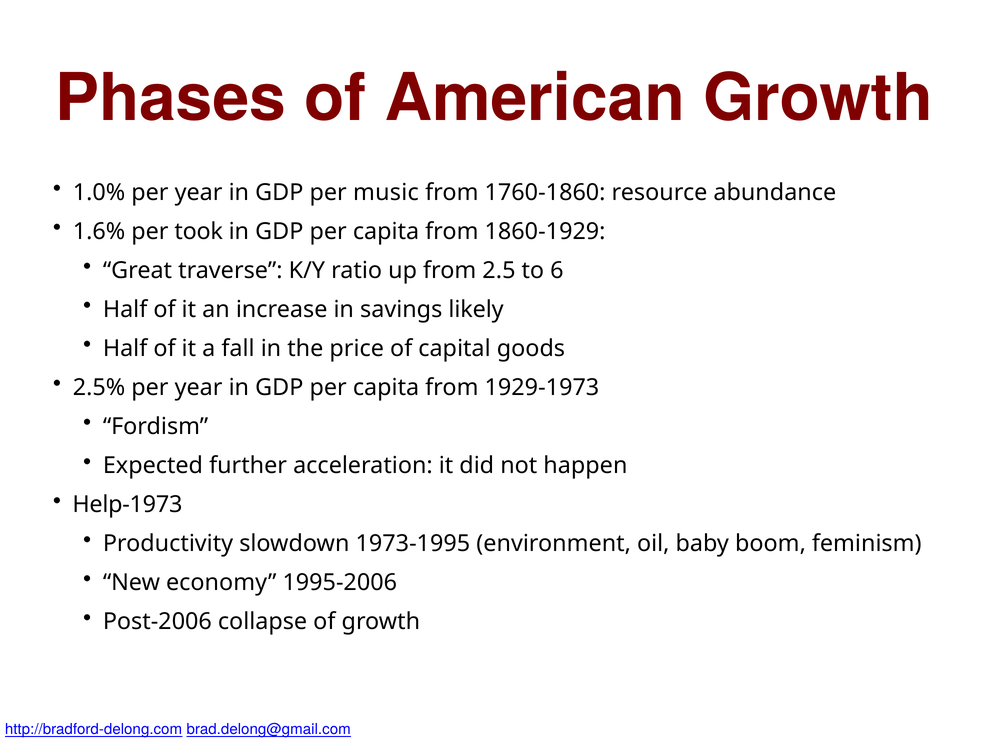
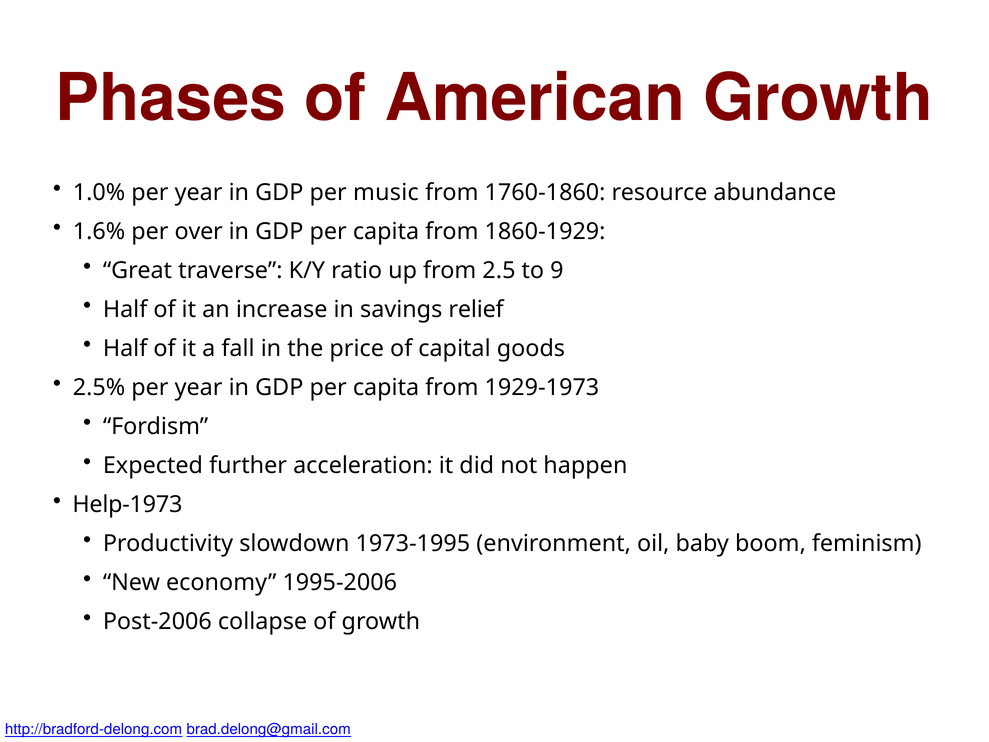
took: took -> over (199, 231)
6: 6 -> 9 (557, 270)
likely: likely -> relief (476, 309)
